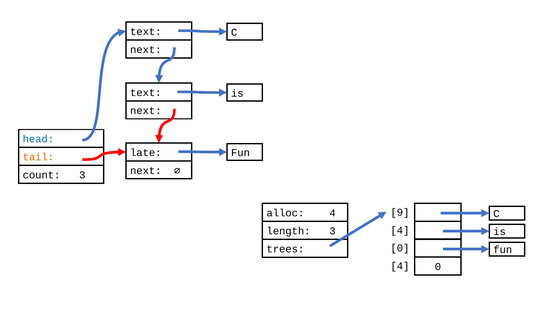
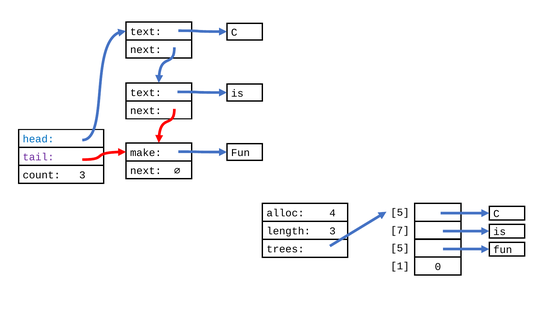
late: late -> make (146, 153)
tail colour: orange -> purple (38, 157)
9: 9 -> 5 (400, 212)
4: 4 -> 7 (400, 230)
0: 0 -> 5 (400, 248)
4: 4 -> 1 (400, 266)
